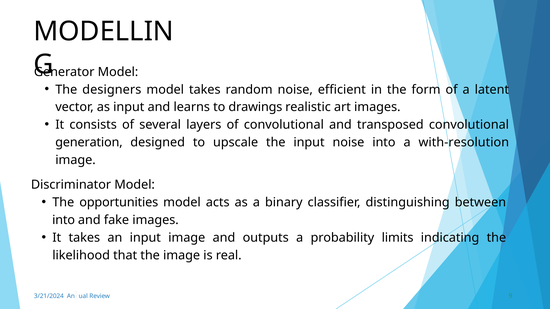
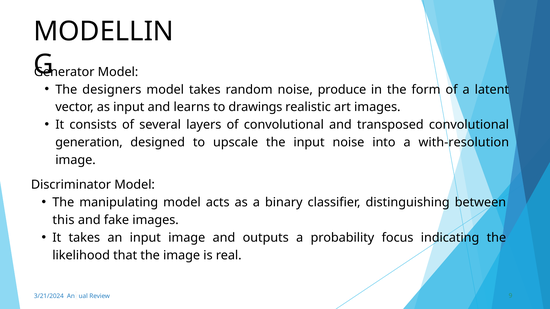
efficient: efficient -> produce (342, 90)
opportunities: opportunities -> manipulating (119, 203)
into: into -> this (63, 220)
limits: limits -> focus (398, 238)
